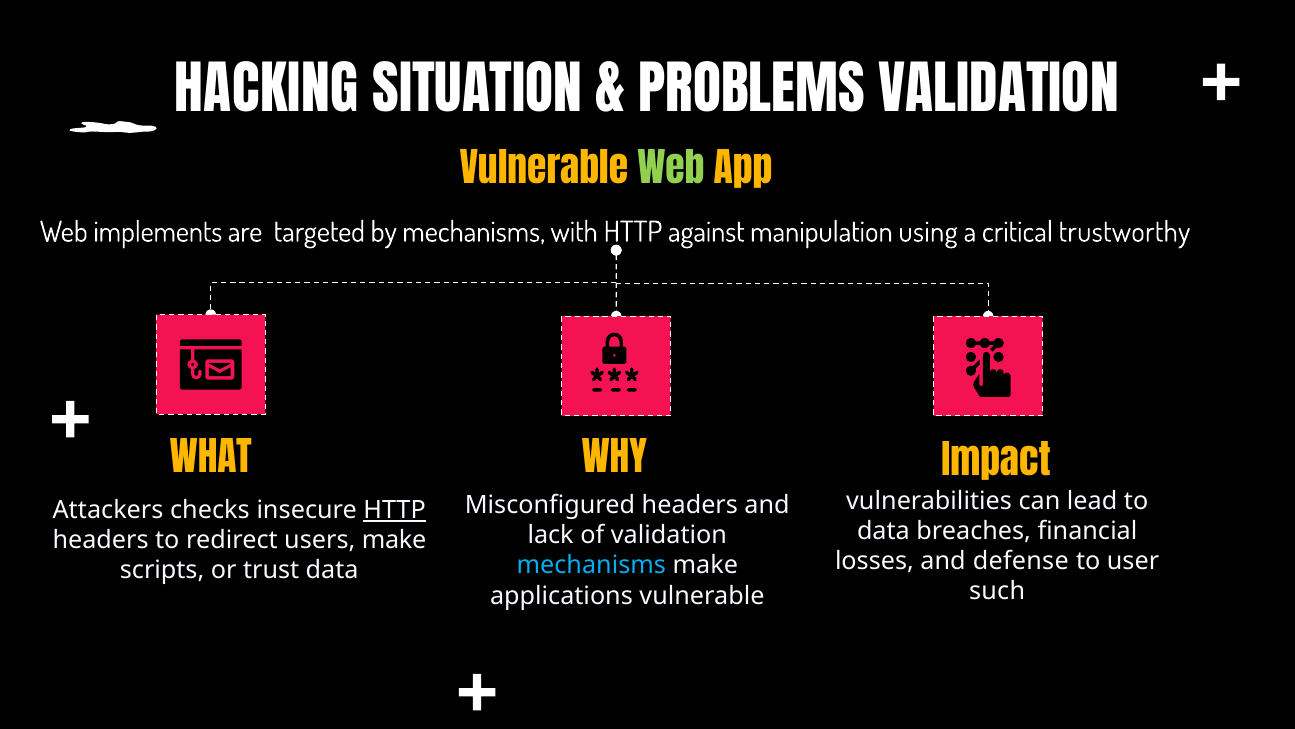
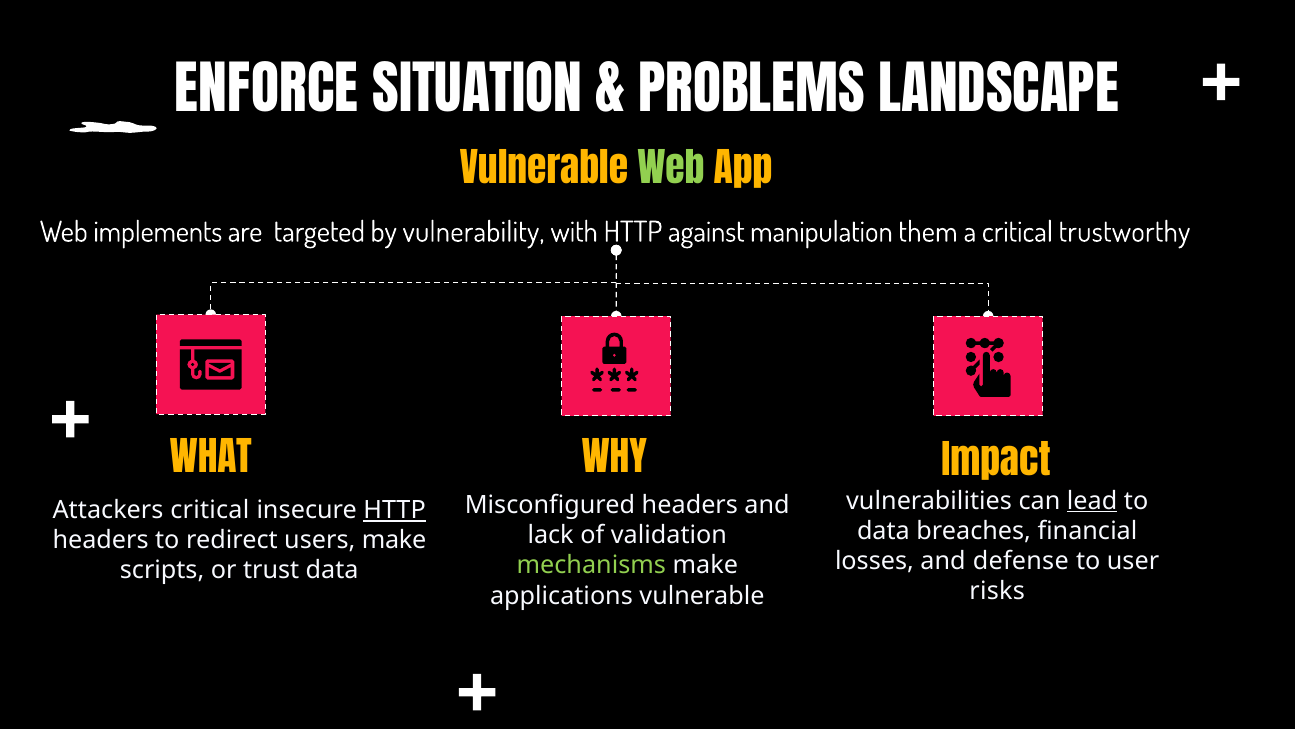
HACKING: HACKING -> ENFORCE (267, 93)
PROBLEMS VALIDATION: VALIDATION -> LANDSCAPE (999, 93)
by mechanisms: mechanisms -> vulnerability (474, 232)
using: using -> them (928, 232)
lead underline: none -> present (1092, 500)
Attackers checks: checks -> critical (210, 510)
mechanisms colour: light blue -> light green (591, 565)
such: such -> risks (997, 591)
